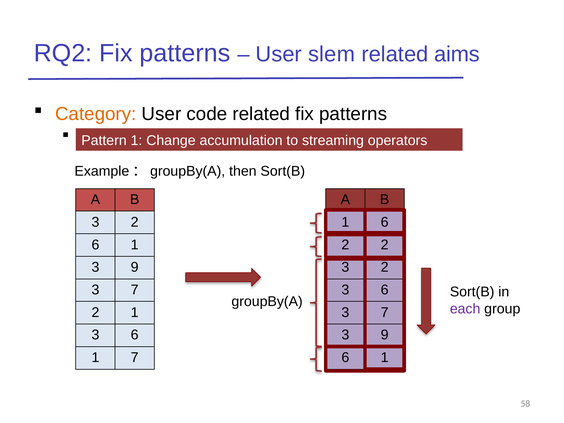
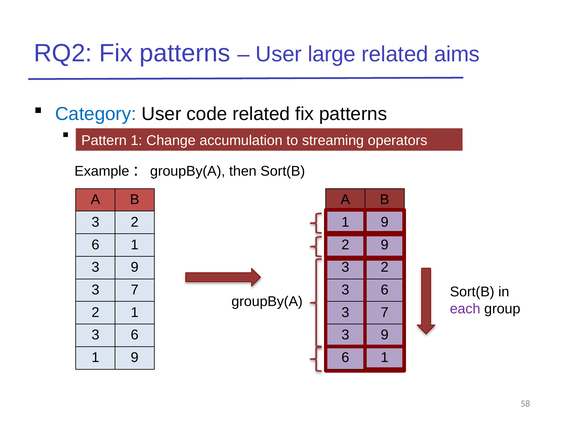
slem: slem -> large (332, 54)
Category colour: orange -> blue (96, 114)
6: 6 -> 9 (385, 222)
2 2: 2 -> 9 (385, 245)
7: 7 -> 9 (135, 358)
